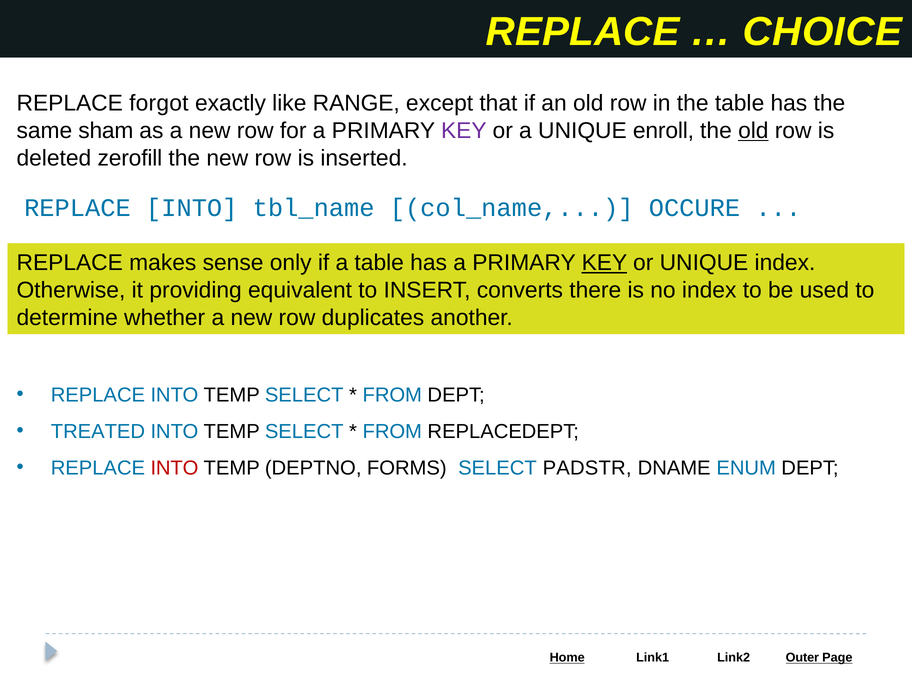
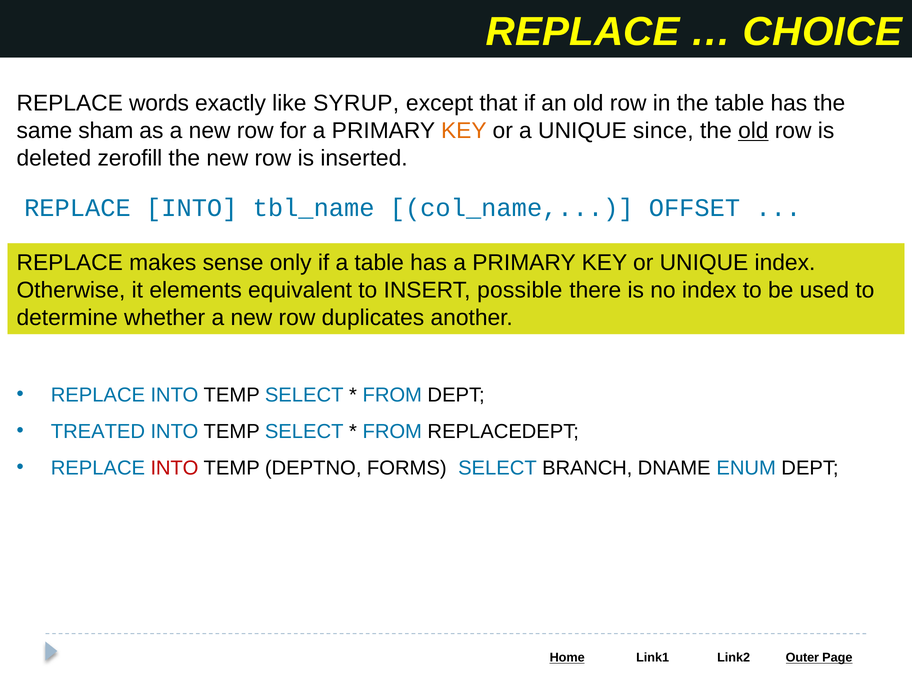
forgot: forgot -> words (159, 103)
RANGE: RANGE -> SYRUP (356, 103)
KEY colour: purple -> orange (464, 131)
enroll: enroll -> since (663, 131)
OCCURE: OCCURE -> OFFSET (694, 208)
KEY underline: present -> none (604, 263)
providing: providing -> elements (196, 290)
converts: converts -> possible (520, 290)
PADSTR: PADSTR -> BRANCH (587, 468)
